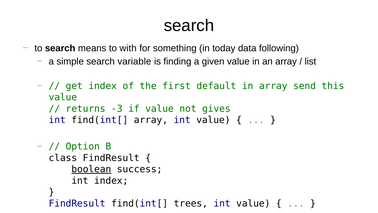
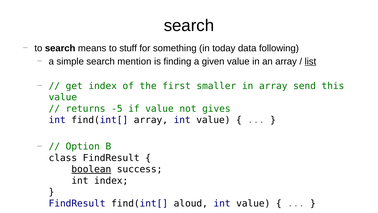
with: with -> stuff (128, 48)
variable: variable -> mention (134, 61)
list underline: none -> present (310, 61)
default: default -> smaller (216, 86)
-3: -3 -> -5 (117, 109)
trees: trees -> aloud (191, 203)
